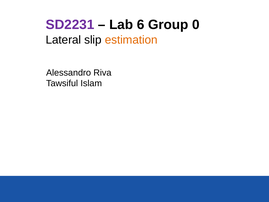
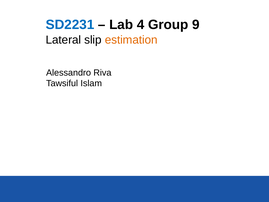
SD2231 colour: purple -> blue (70, 25)
6: 6 -> 4 (141, 25)
0: 0 -> 9 (196, 25)
